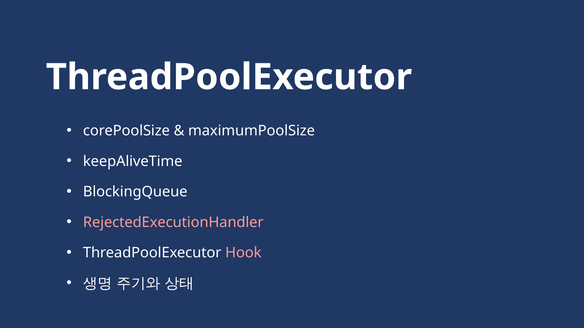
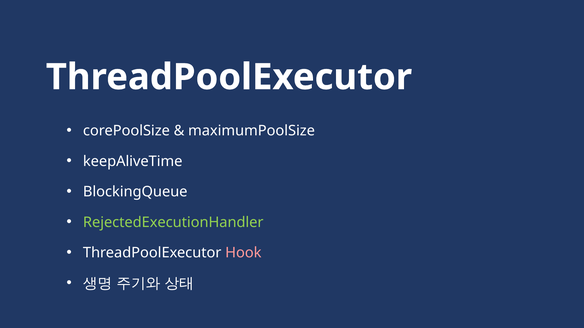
RejectedExecutionHandler colour: pink -> light green (173, 223)
